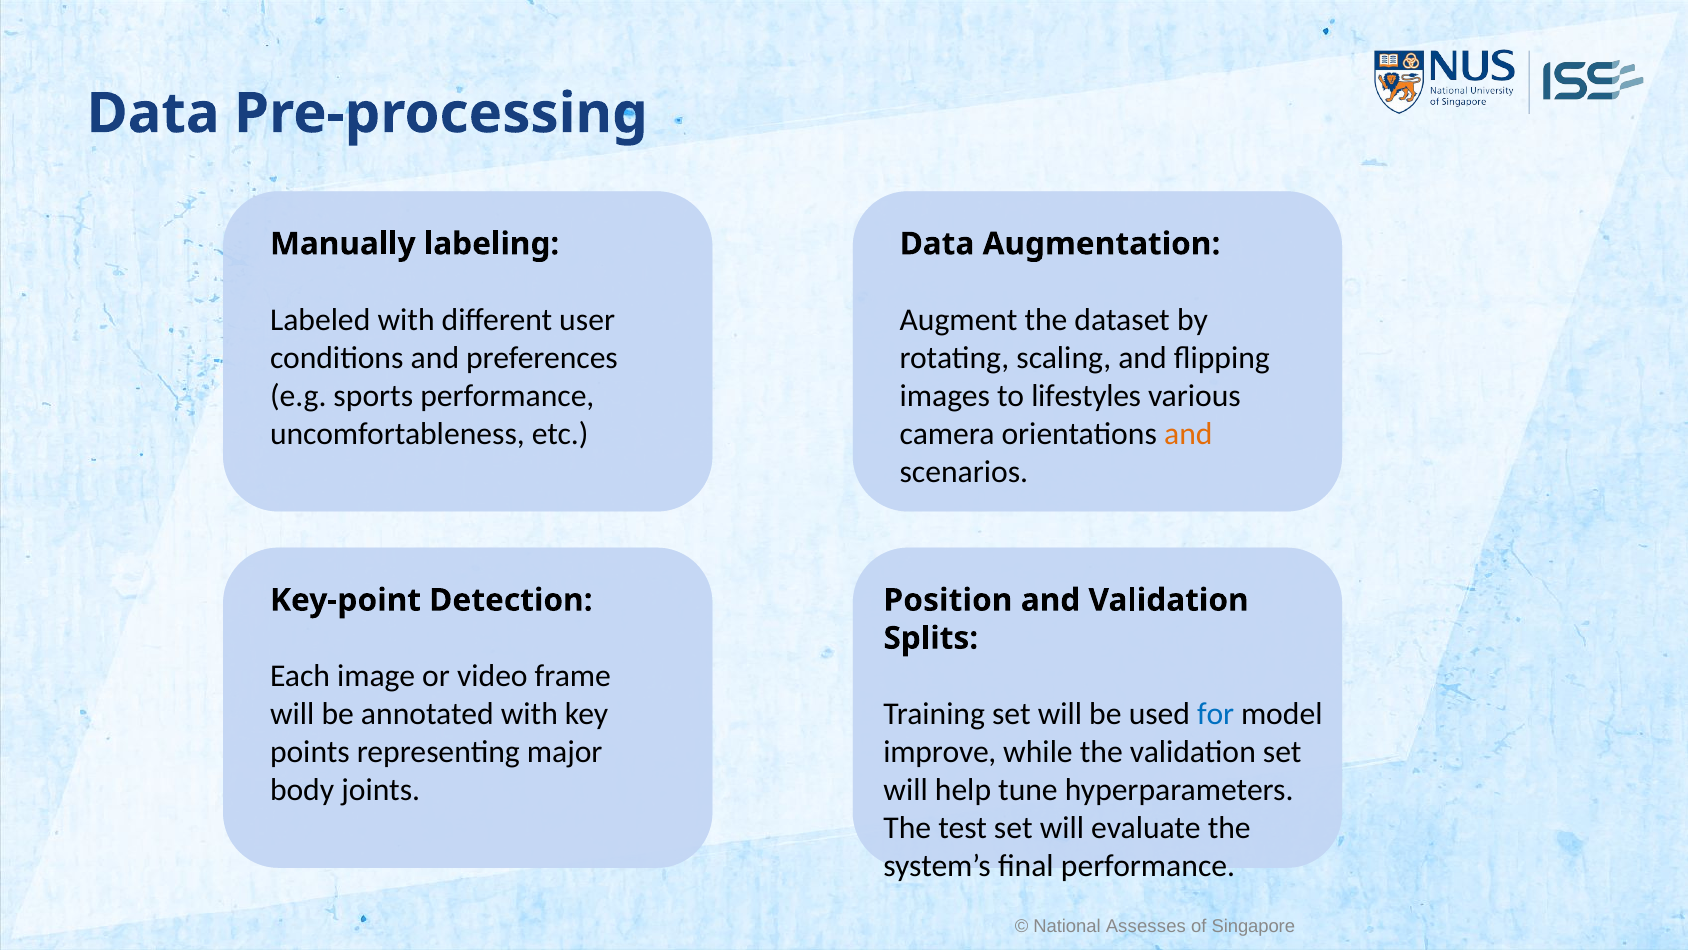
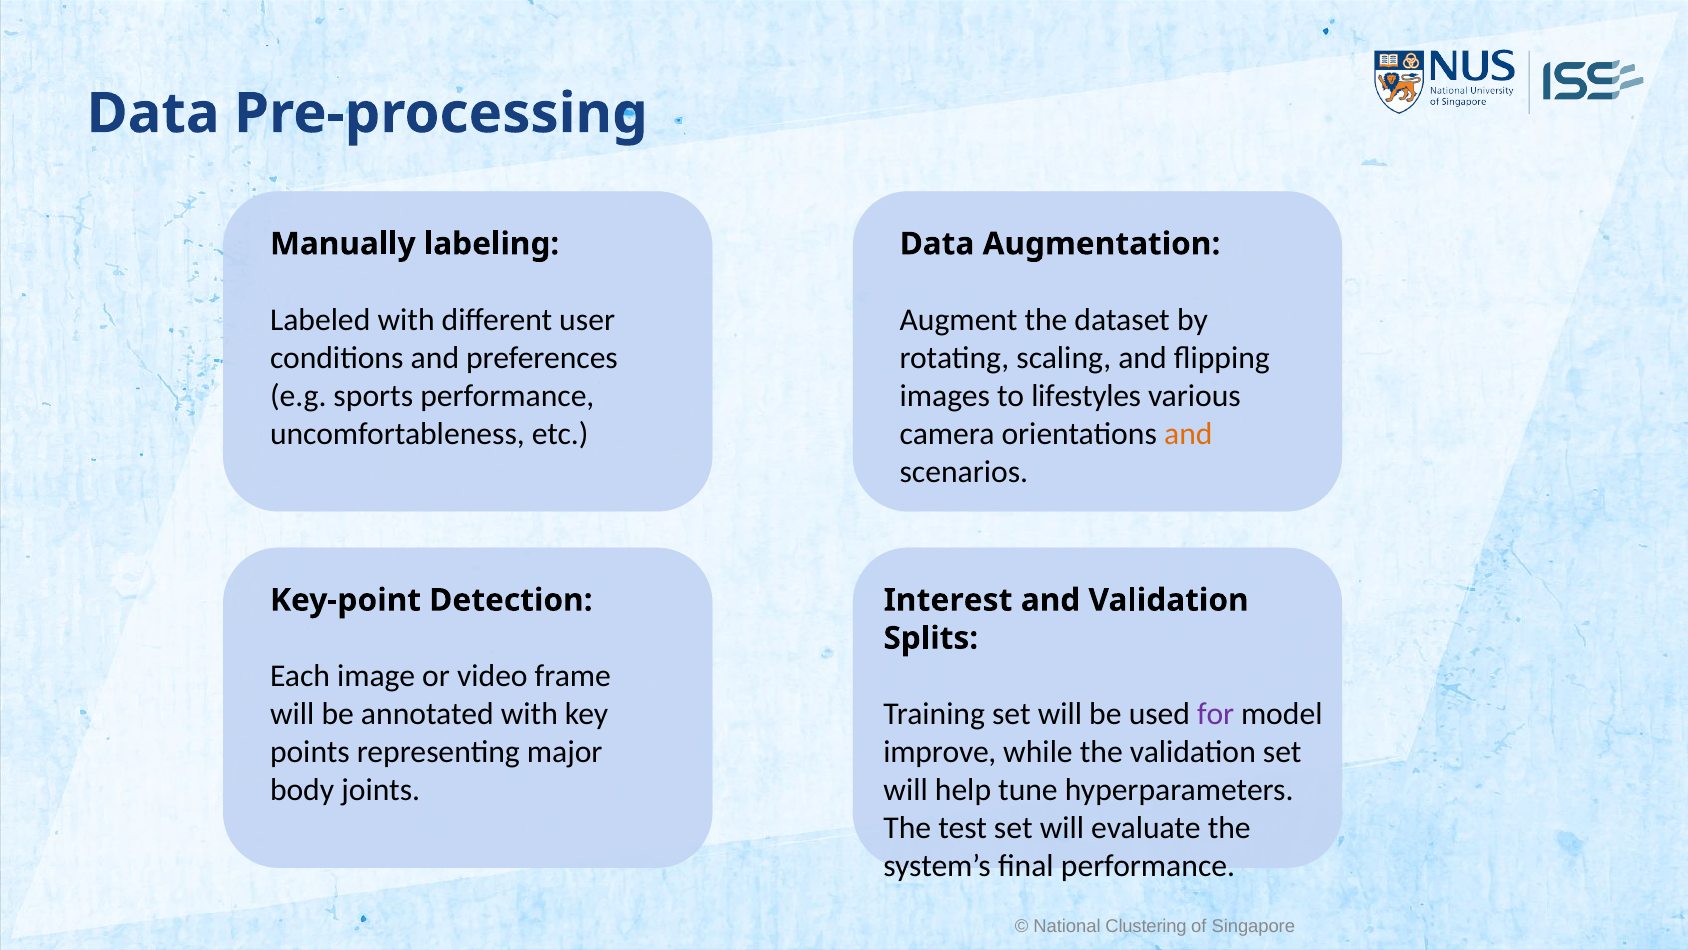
Position: Position -> Interest (948, 600)
for colour: blue -> purple (1216, 714)
Assesses: Assesses -> Clustering (1146, 925)
